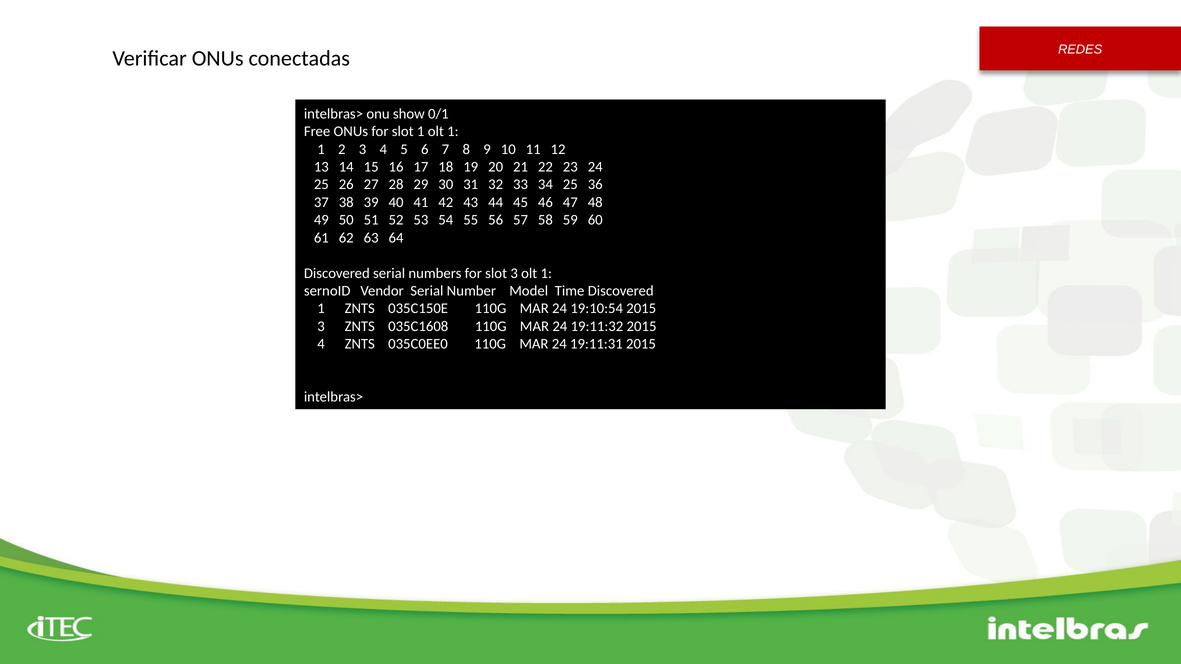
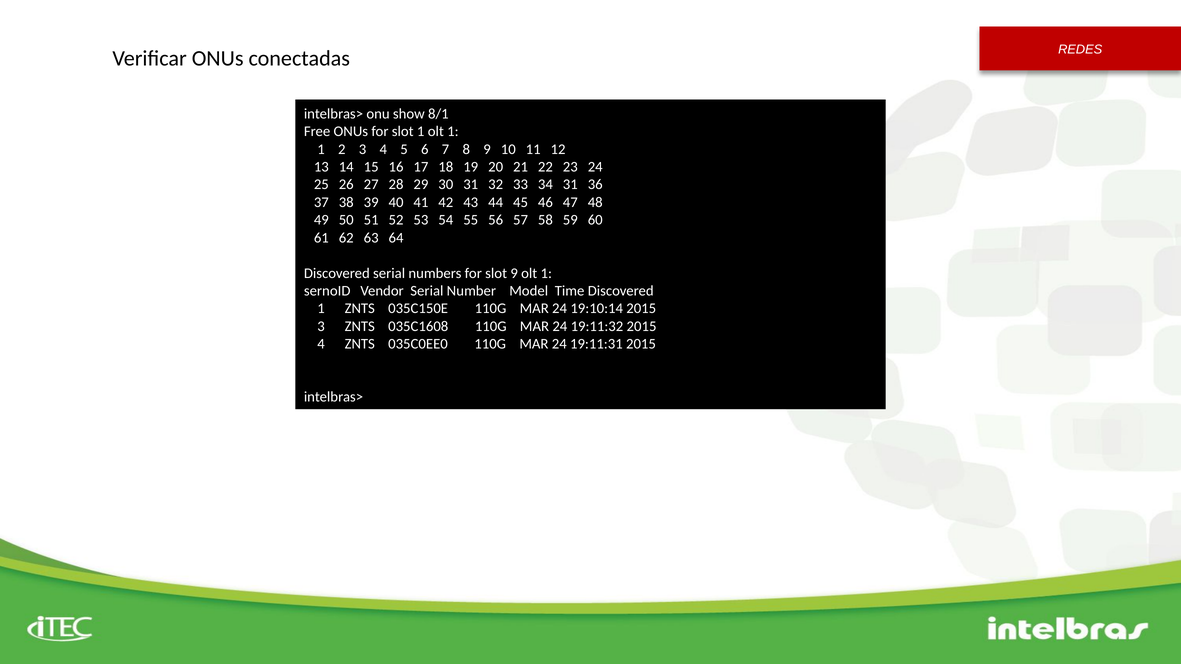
0/1: 0/1 -> 8/1 (438, 114)
34 25: 25 -> 31 (570, 185)
slot 3: 3 -> 9 (514, 273)
19:10:54: 19:10:54 -> 19:10:14 (597, 309)
